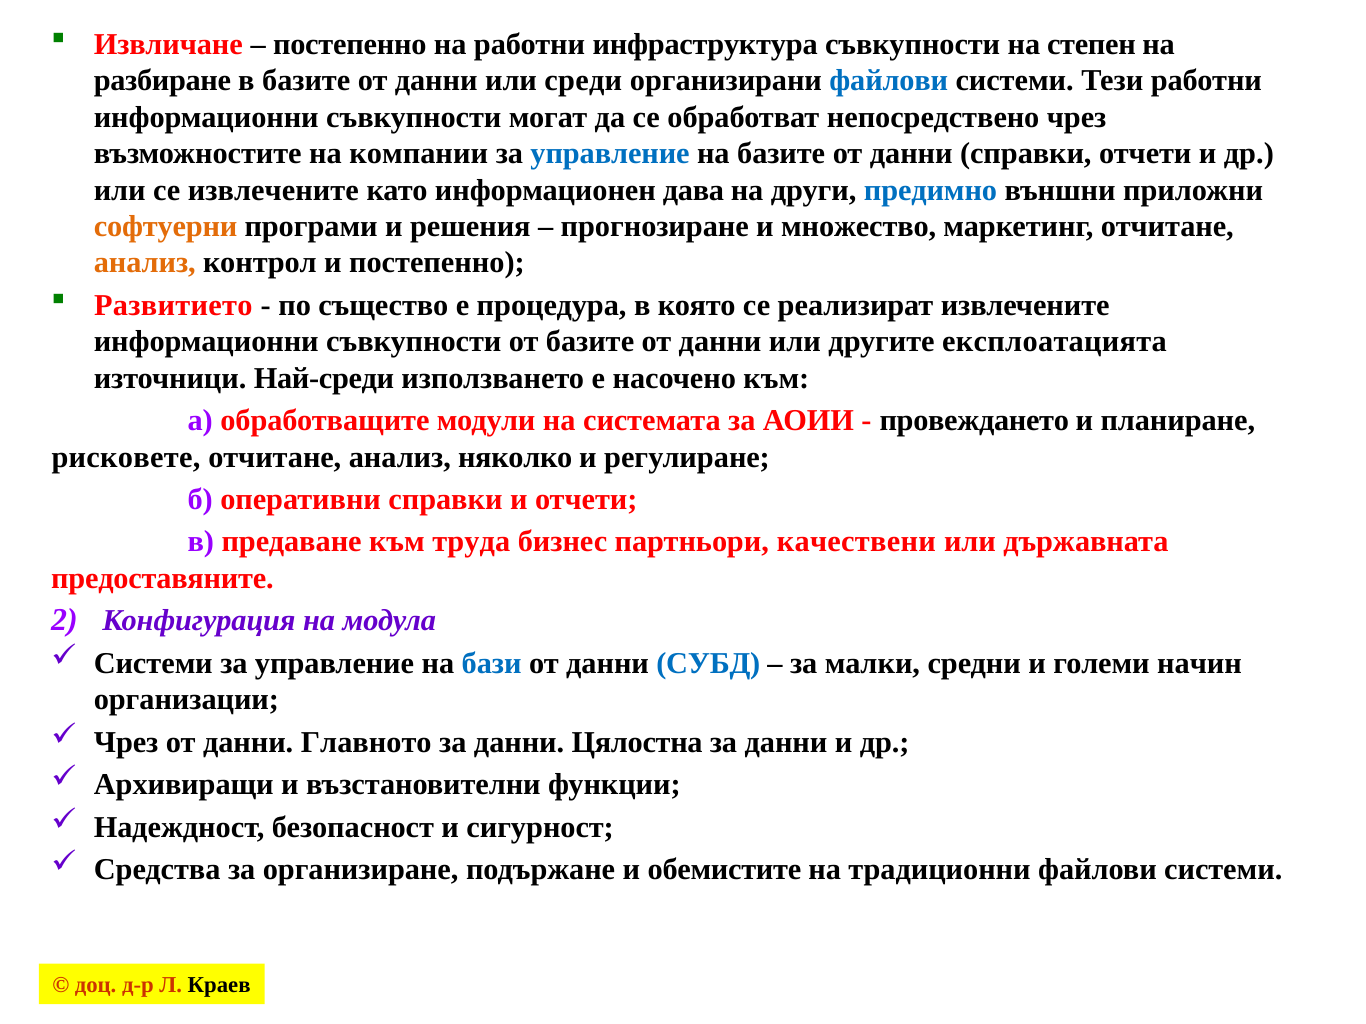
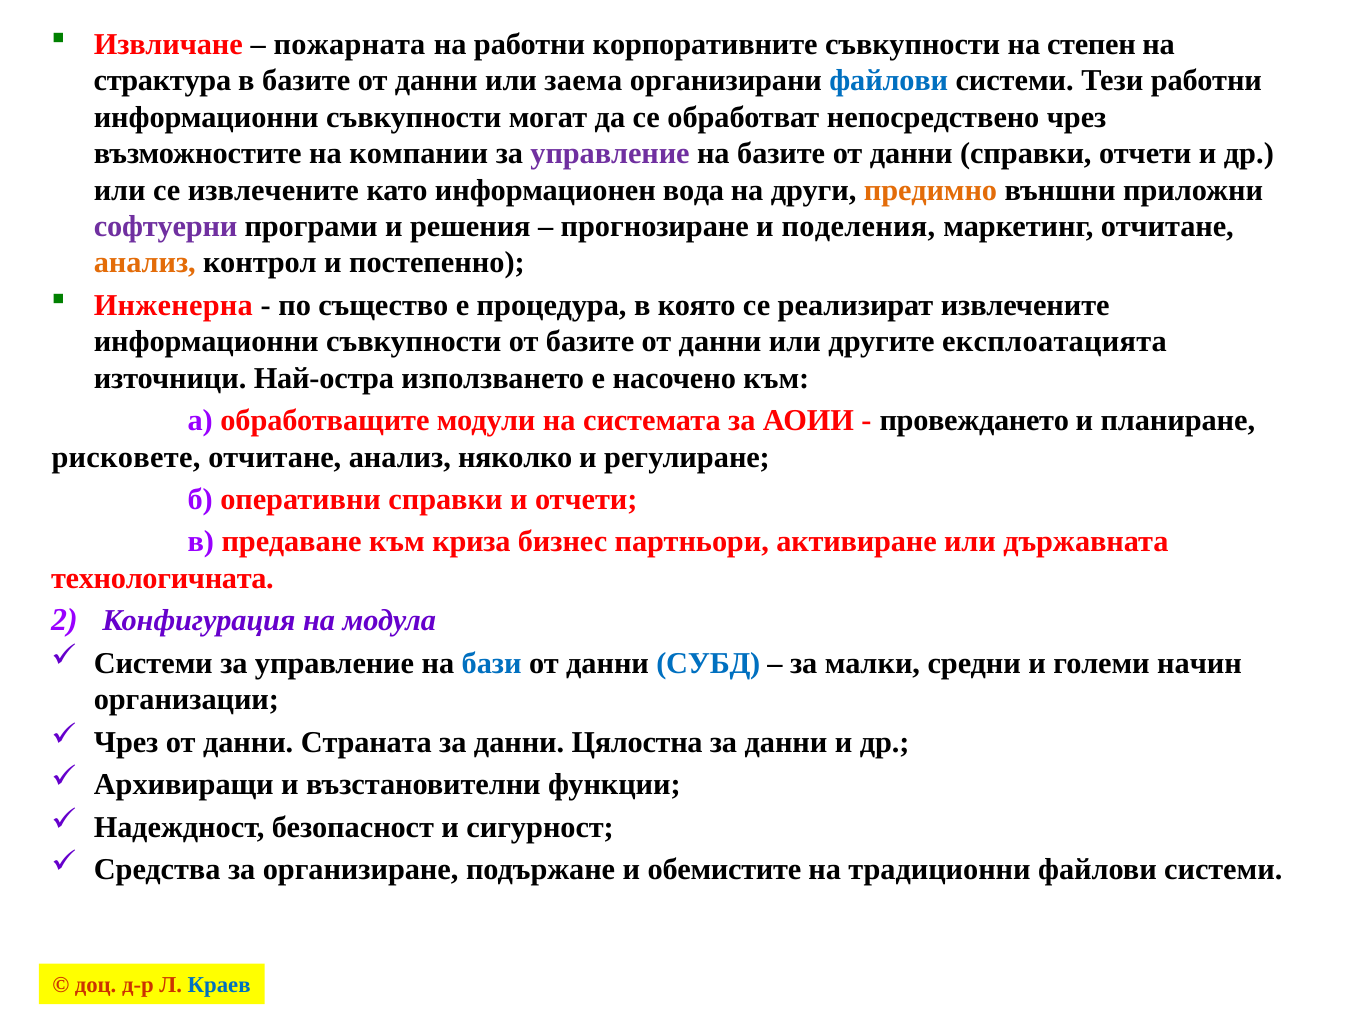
постепенно: постепенно -> пожарната (350, 45)
инфраструктура: инфраструктура -> корпоративните (705, 45)
разбиране: разбиране -> страктура (162, 81)
среди: среди -> заема (583, 81)
управление colour: blue -> purple (610, 154)
дава: дава -> вода (694, 190)
предимно colour: blue -> orange (930, 190)
софтуерни colour: orange -> purple (166, 227)
множество: множество -> поделения (858, 227)
Развитието: Развитието -> Инженерна (173, 306)
Най-среди: Най-среди -> Най-остра (324, 378)
труда: труда -> криза (471, 542)
качествени: качествени -> активиране (857, 542)
предоставяните: предоставяните -> технологичната (162, 579)
Главното: Главното -> Страната (366, 742)
Краев colour: black -> blue (219, 986)
